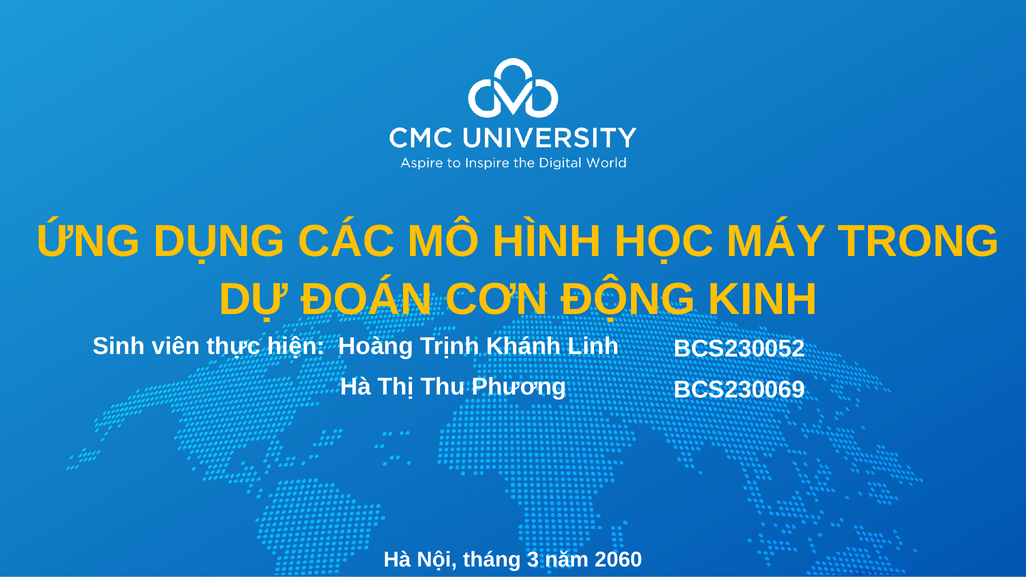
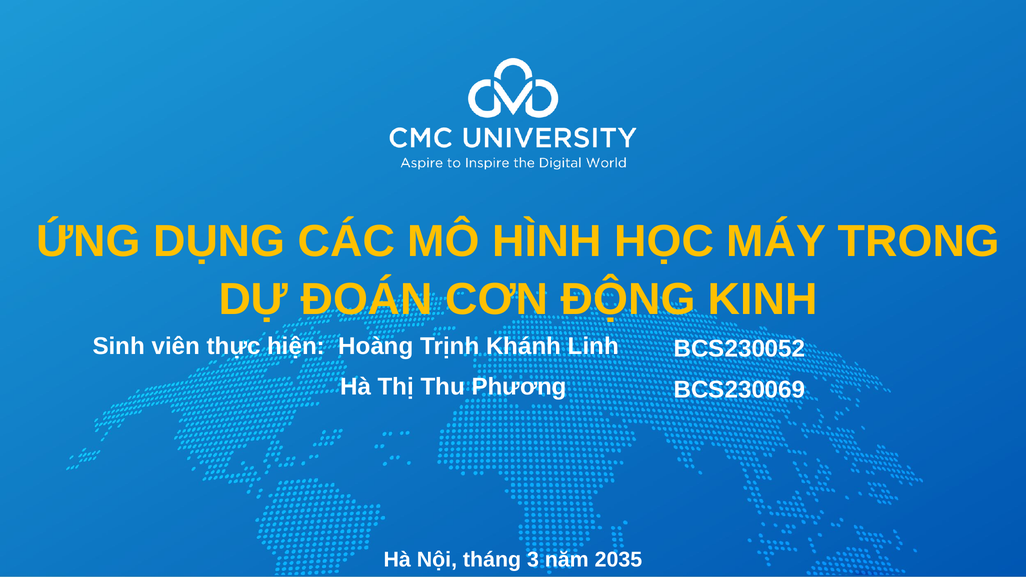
2060: 2060 -> 2035 (618, 560)
